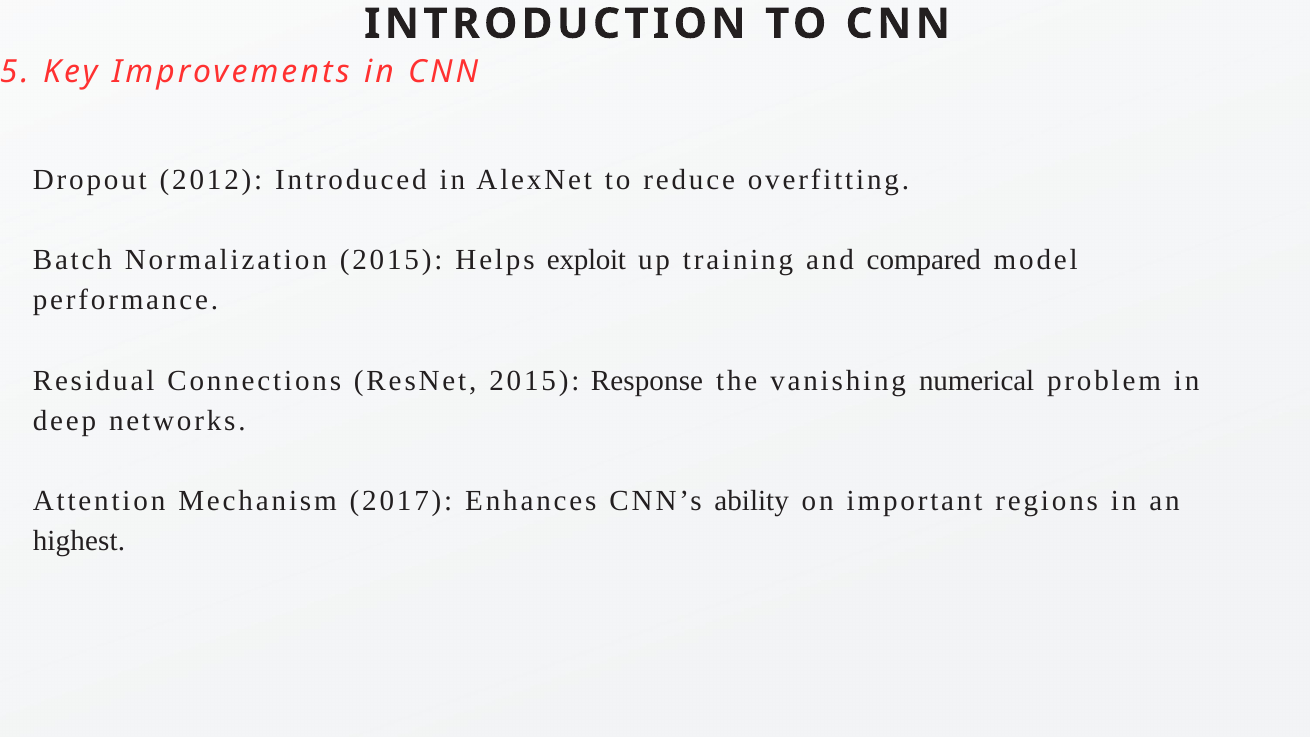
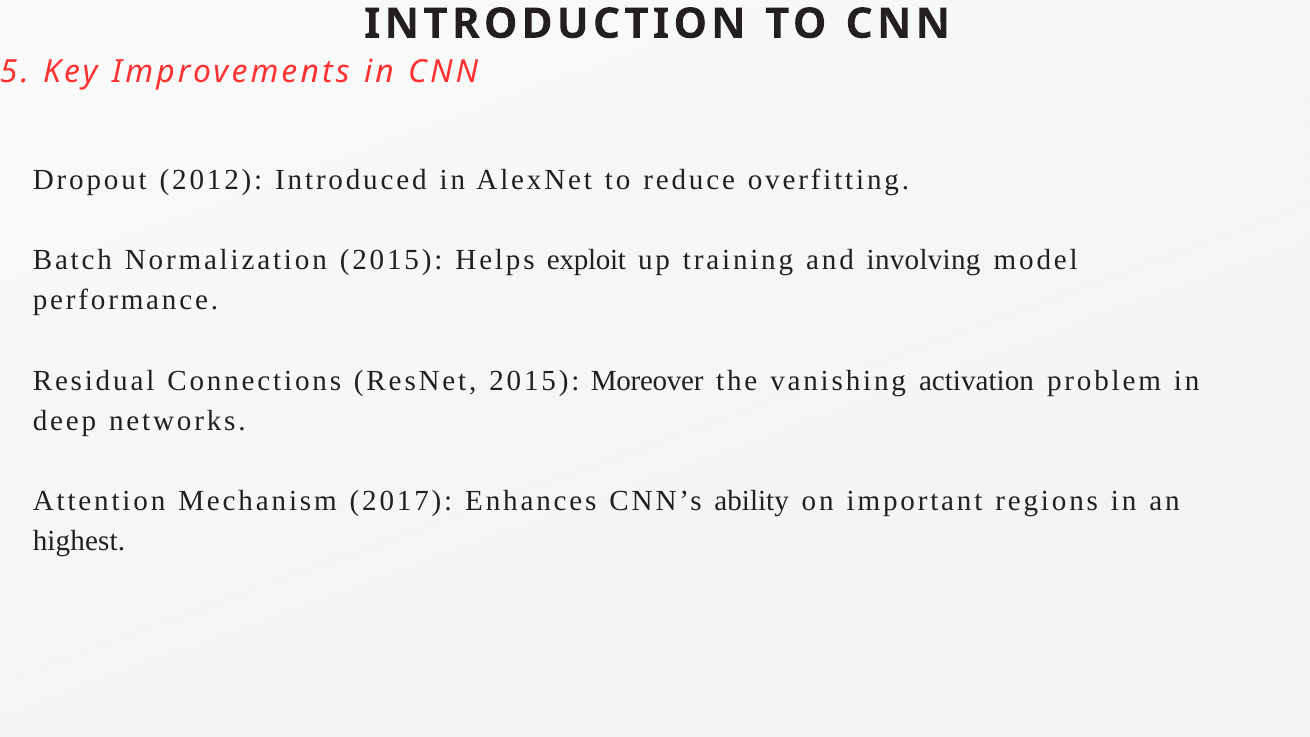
compared: compared -> involving (924, 260)
Response: Response -> Moreover (647, 380)
numerical: numerical -> activation (977, 380)
